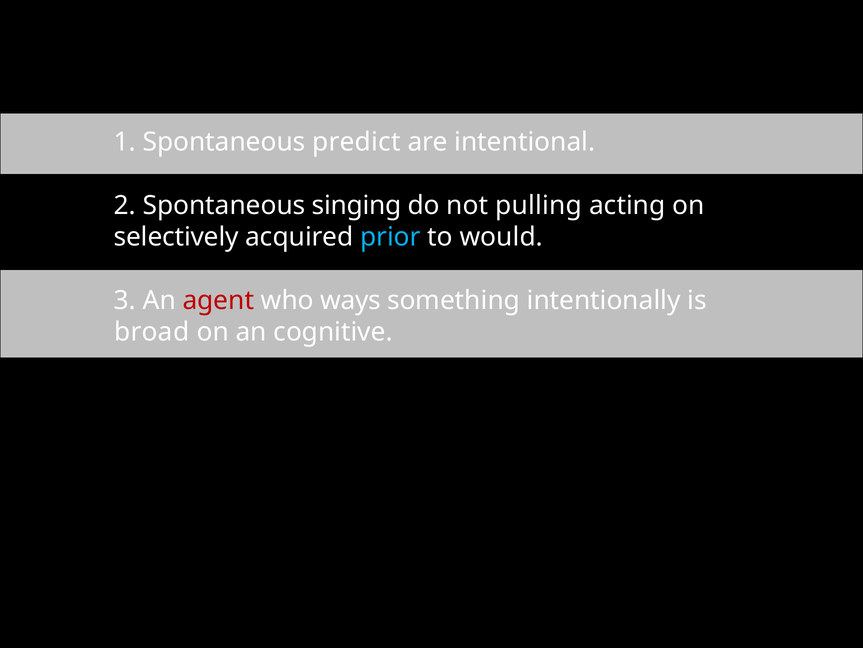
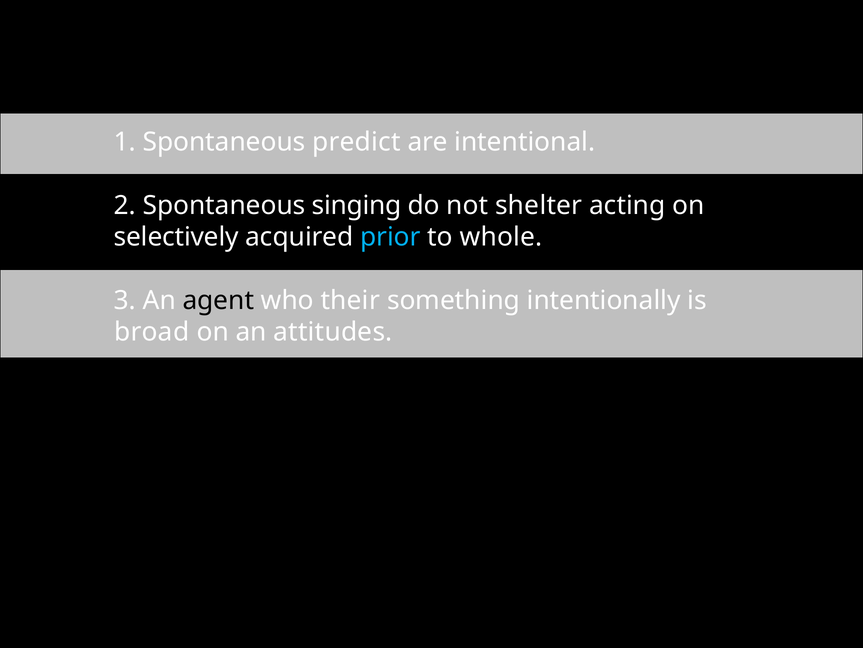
pulling: pulling -> shelter (539, 205)
would: would -> whole (501, 237)
agent colour: red -> black (218, 300)
ways: ways -> their (350, 300)
cognitive: cognitive -> attitudes (333, 332)
